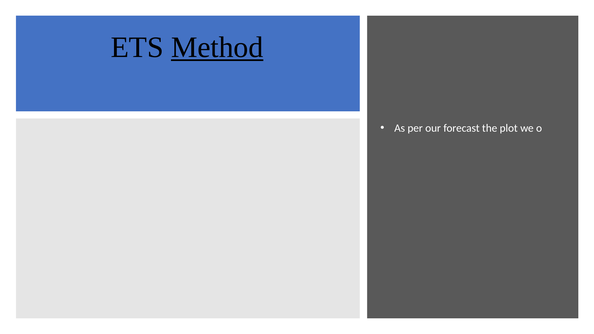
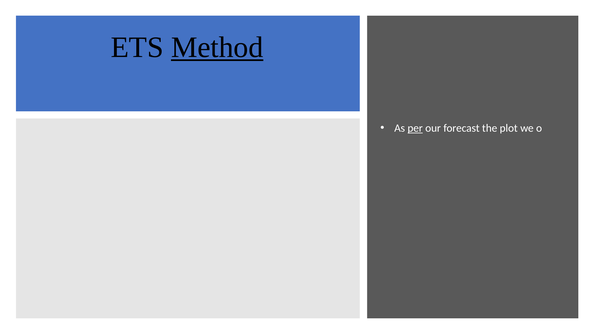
per underline: none -> present (415, 128)
